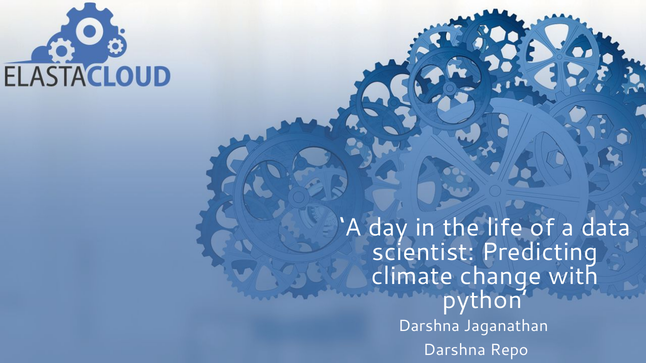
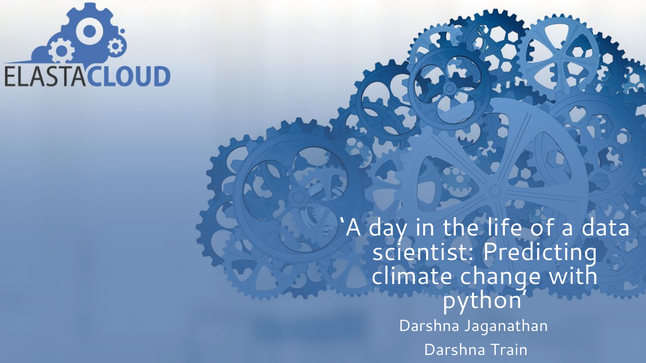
Repo: Repo -> Train (509, 351)
